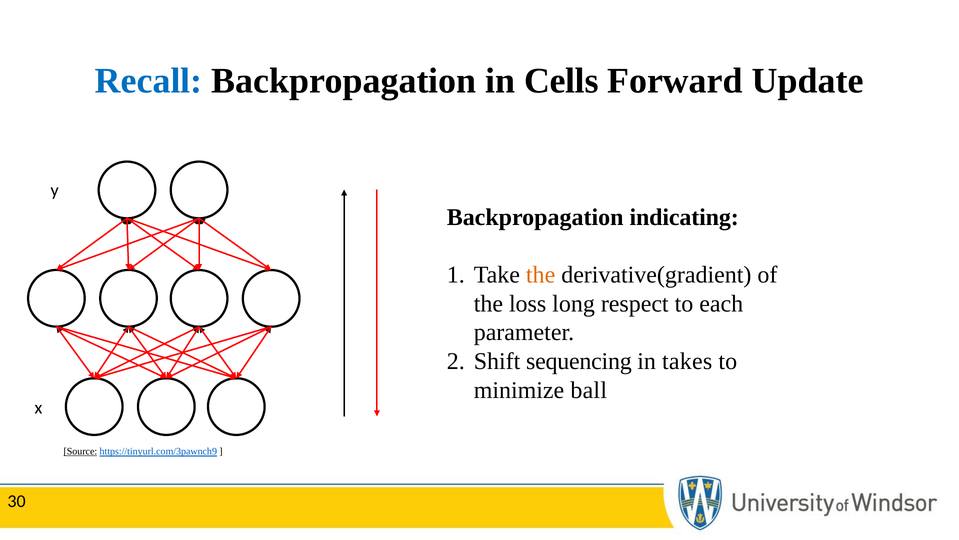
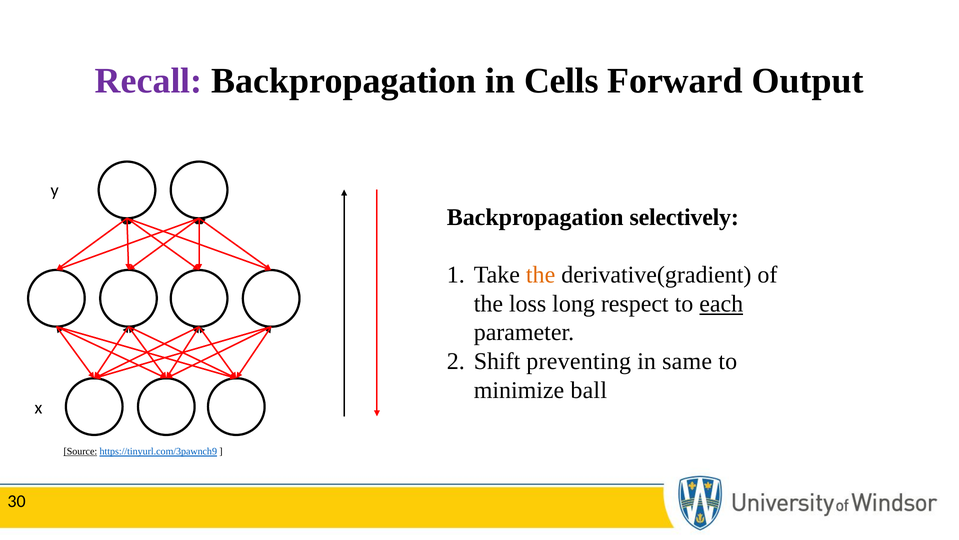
Recall colour: blue -> purple (149, 81)
Update: Update -> Output (808, 81)
indicating: indicating -> selectively (684, 217)
each underline: none -> present (721, 303)
sequencing: sequencing -> preventing (579, 361)
takes: takes -> same (687, 361)
